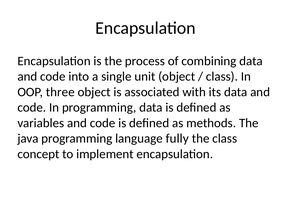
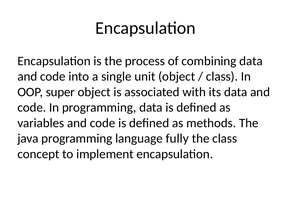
three: three -> super (60, 92)
